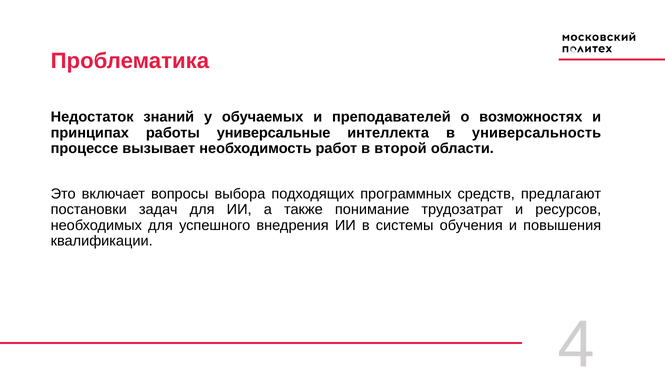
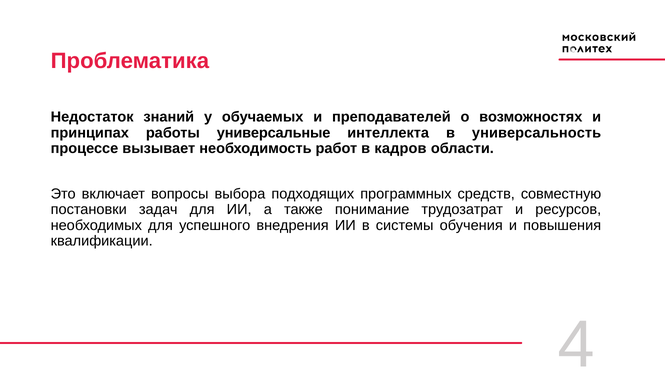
второй: второй -> кадров (400, 149)
предлагают: предлагают -> совместную (561, 194)
